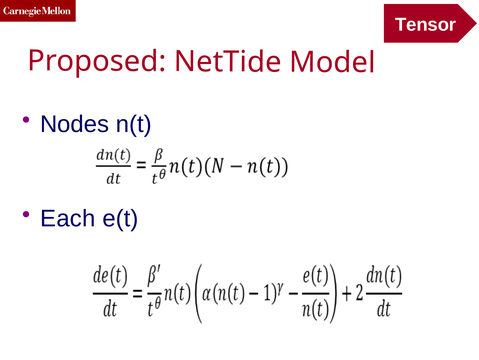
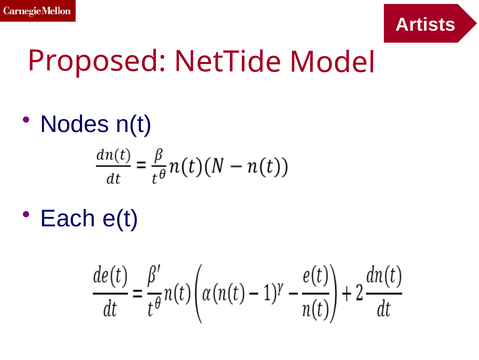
Tensor: Tensor -> Artists (425, 25)
